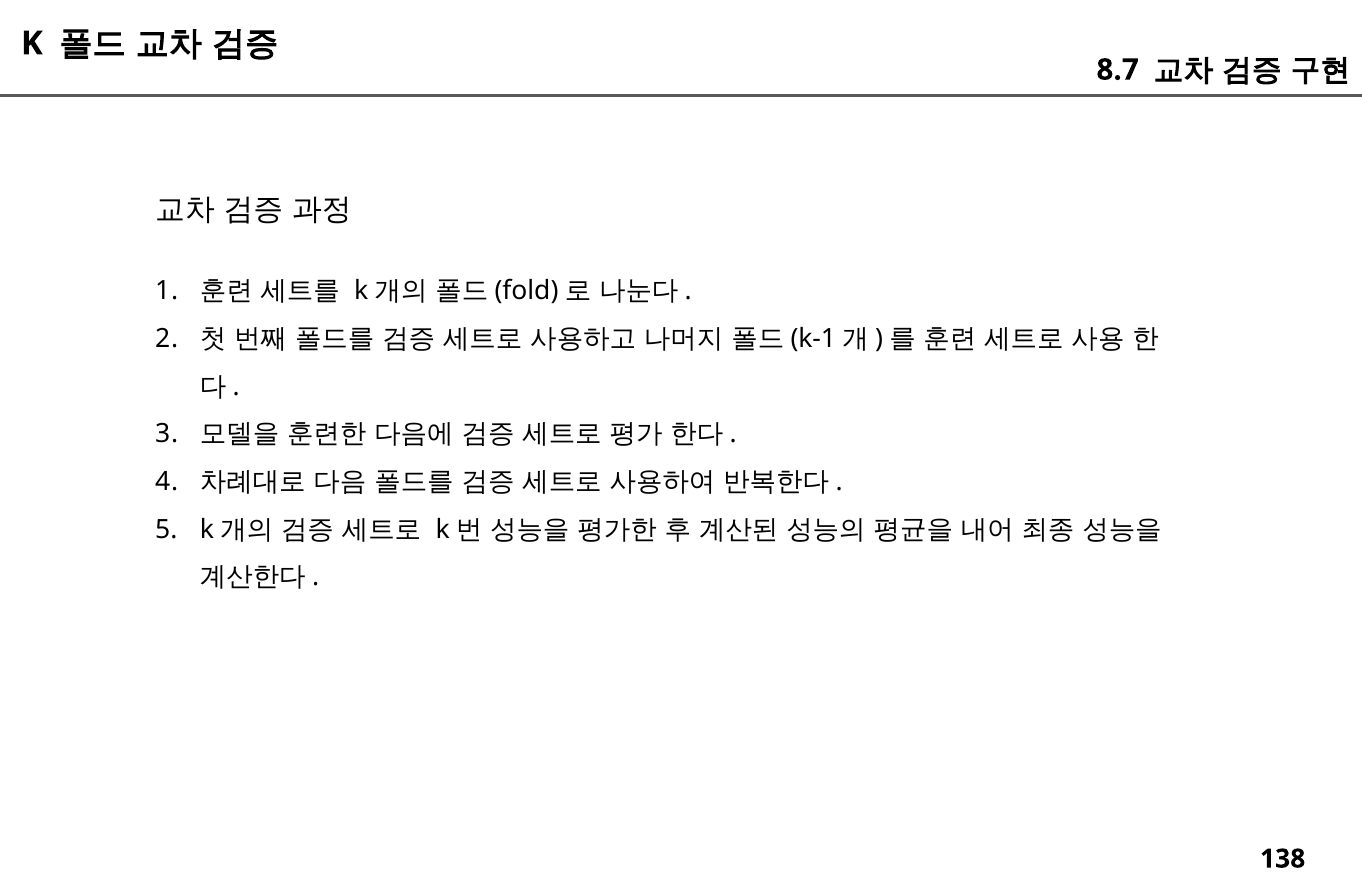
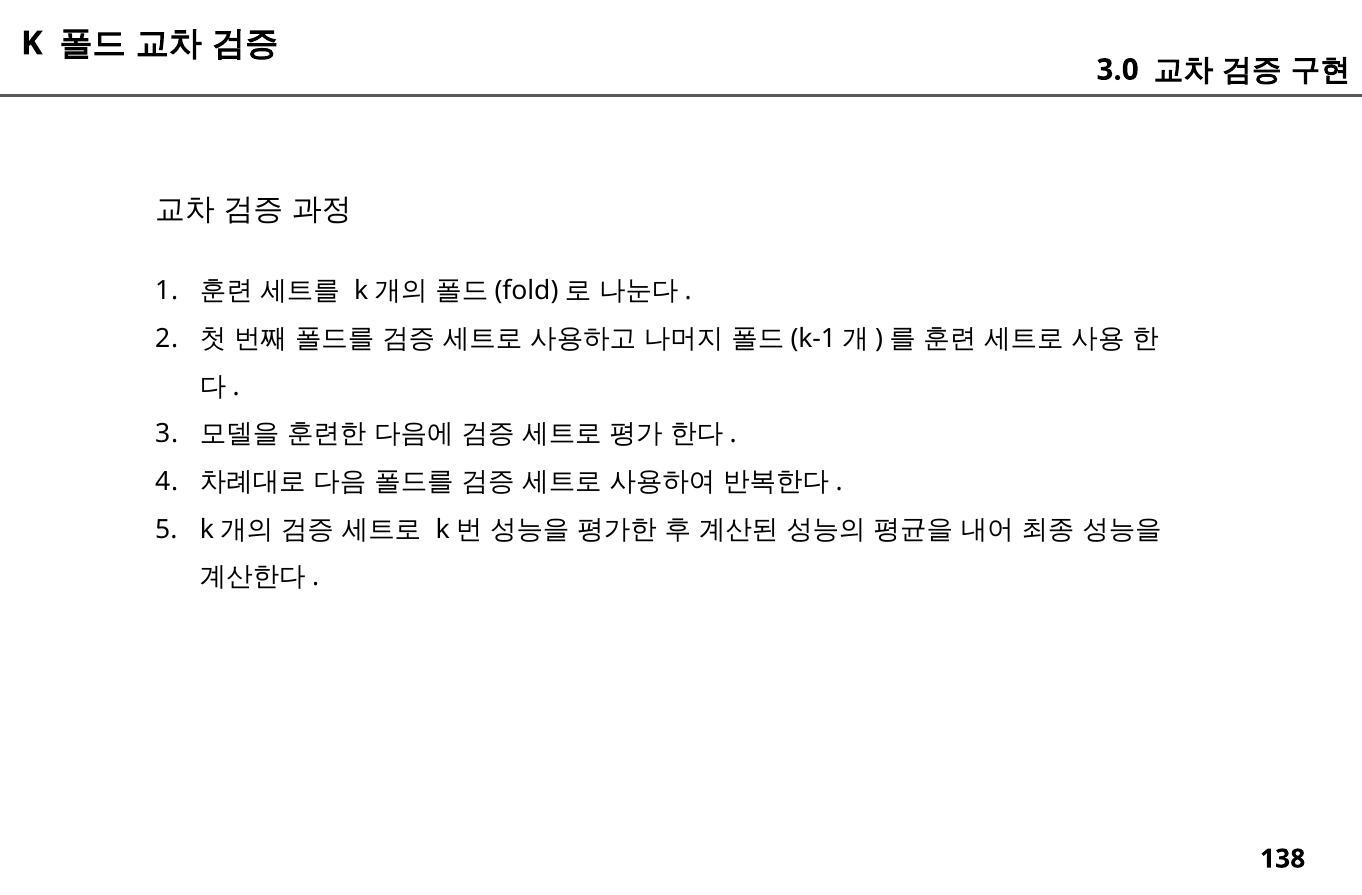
8.7: 8.7 -> 3.0 (1118, 70)
